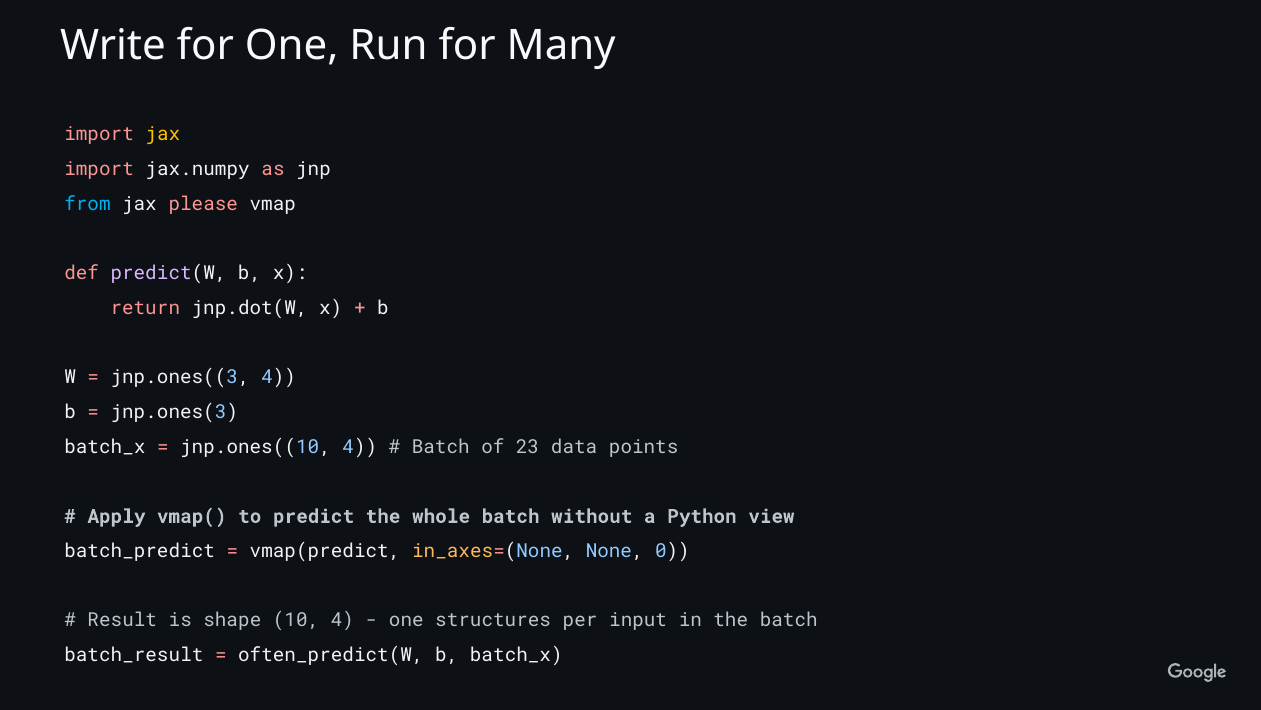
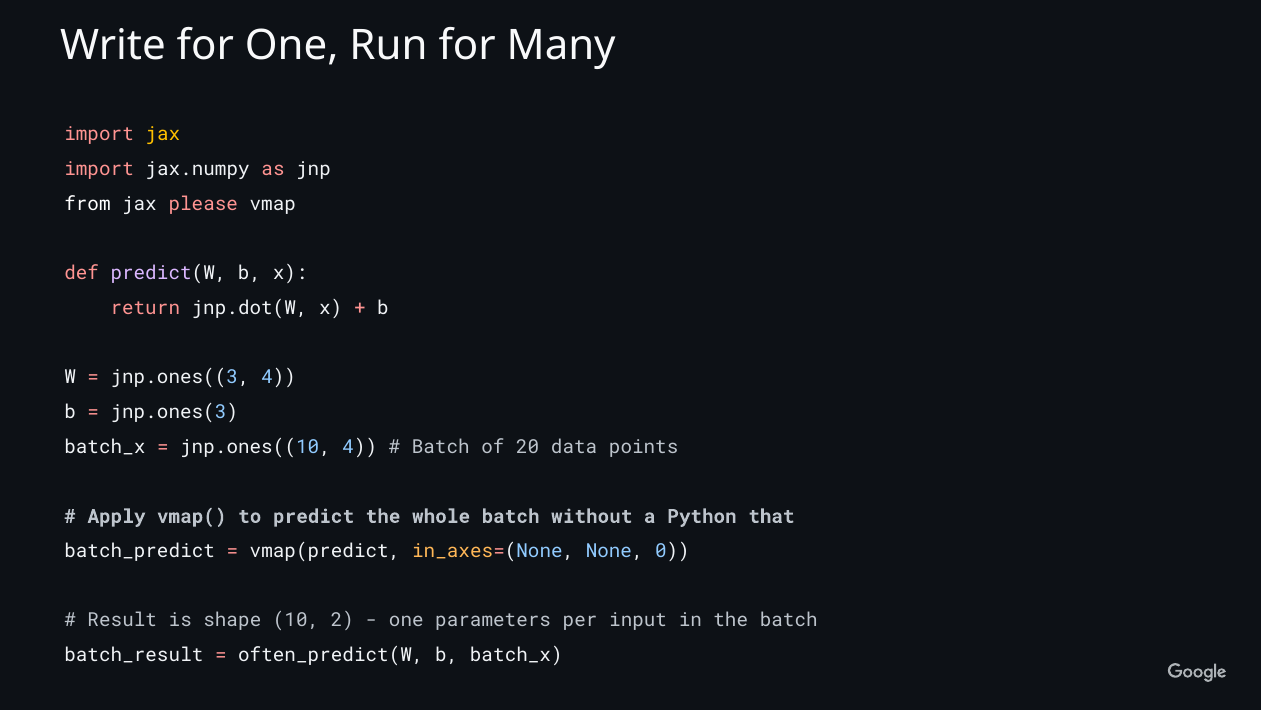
from colour: light blue -> white (87, 204)
23: 23 -> 20 (528, 447)
view: view -> that (771, 516)
10 4: 4 -> 2 (342, 620)
structures: structures -> parameters (493, 620)
